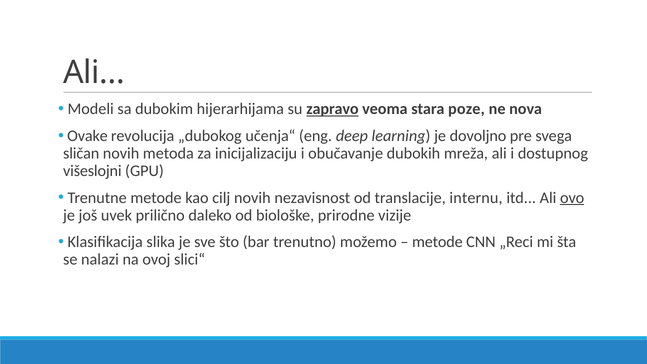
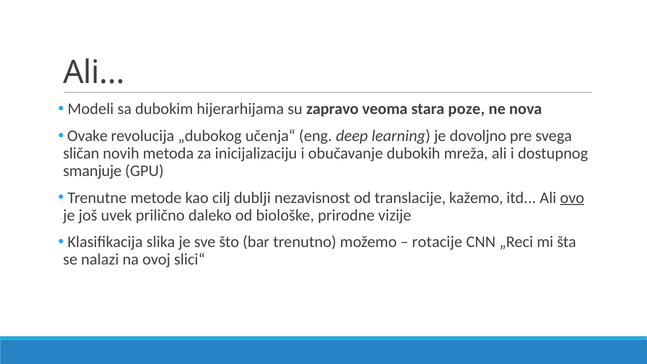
zapravo underline: present -> none (333, 109)
višeslojni: višeslojni -> smanjuje (92, 171)
cilj novih: novih -> dublji (252, 198)
internu: internu -> kažemo (476, 198)
metode: metode -> rotacije (437, 242)
